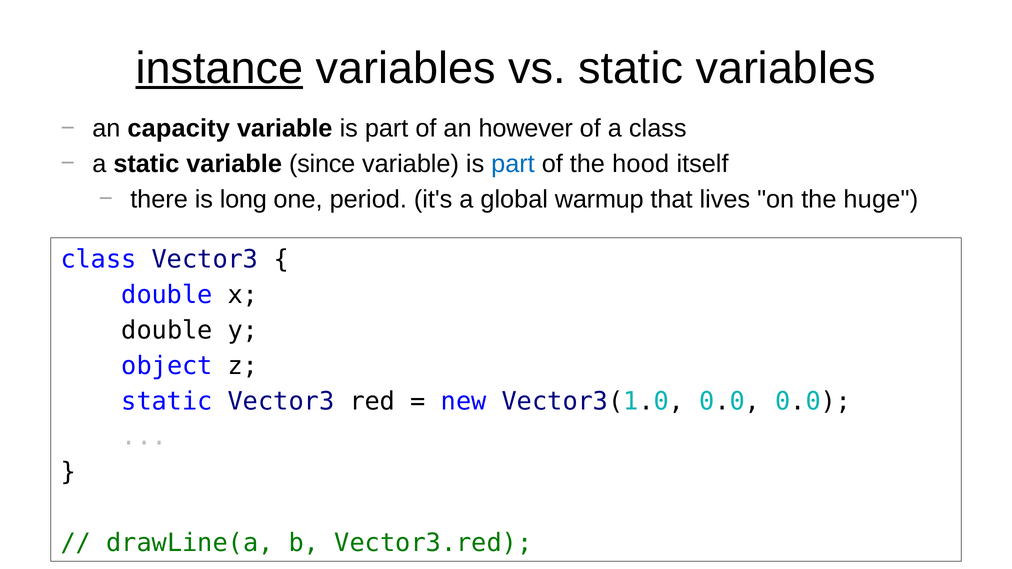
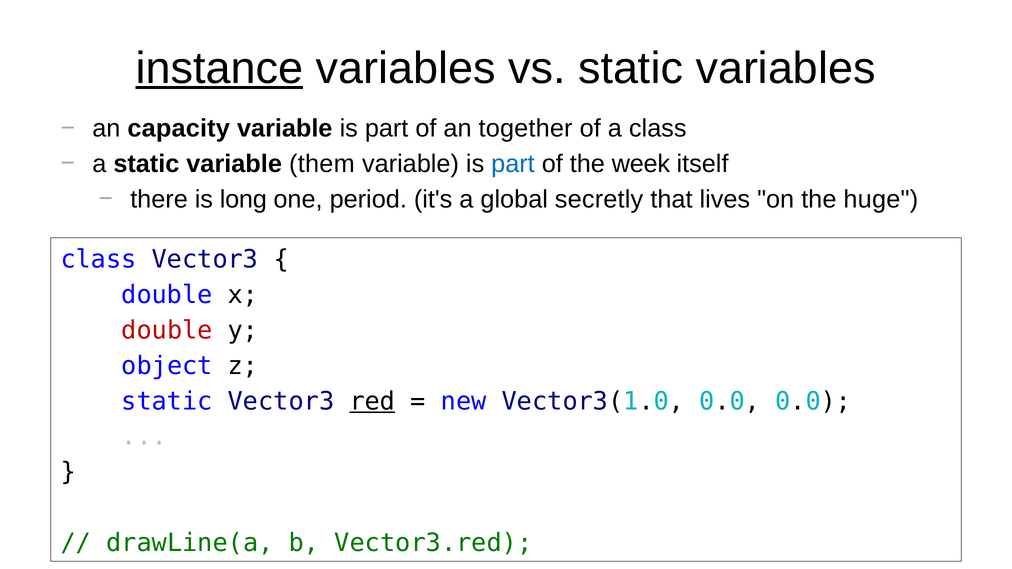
however: however -> together (526, 129)
since: since -> them (322, 164)
hood: hood -> week (641, 164)
warmup: warmup -> secretly (599, 199)
double colour: black -> red (167, 331)
red underline: none -> present (372, 401)
